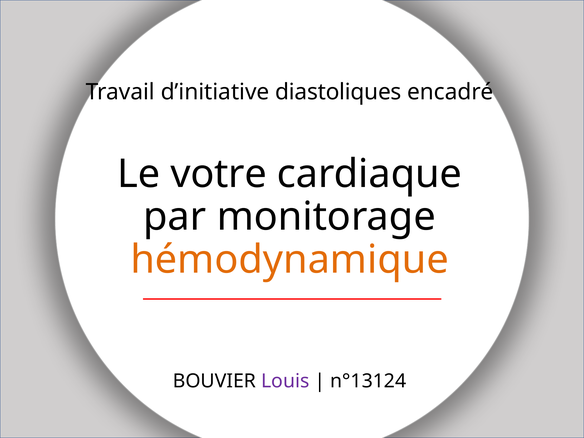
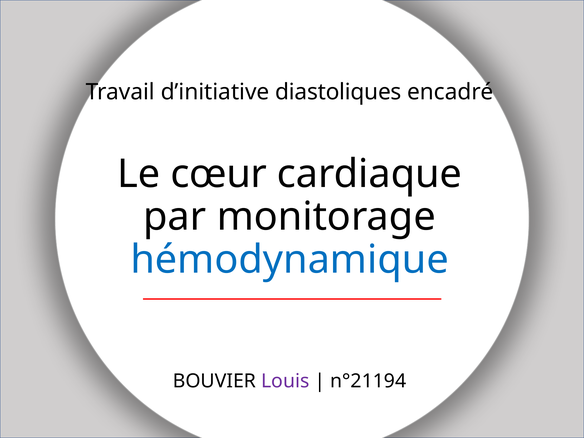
votre: votre -> cœur (219, 174)
hémodynamique colour: orange -> blue (290, 260)
n°13124: n°13124 -> n°21194 (368, 381)
